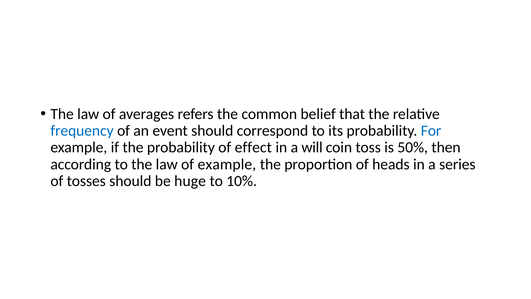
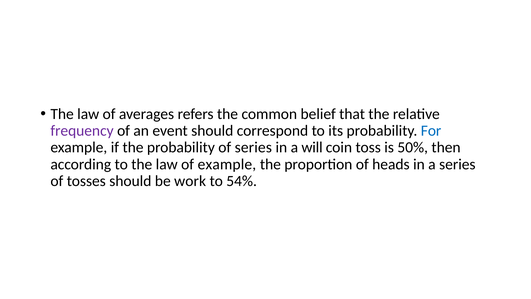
frequency colour: blue -> purple (82, 131)
of effect: effect -> series (253, 147)
huge: huge -> work (190, 181)
10%: 10% -> 54% (242, 181)
